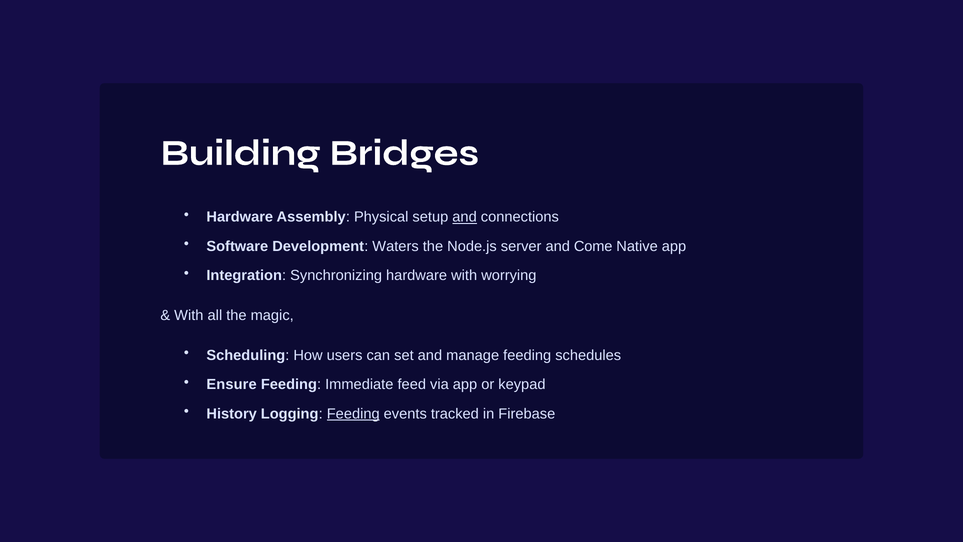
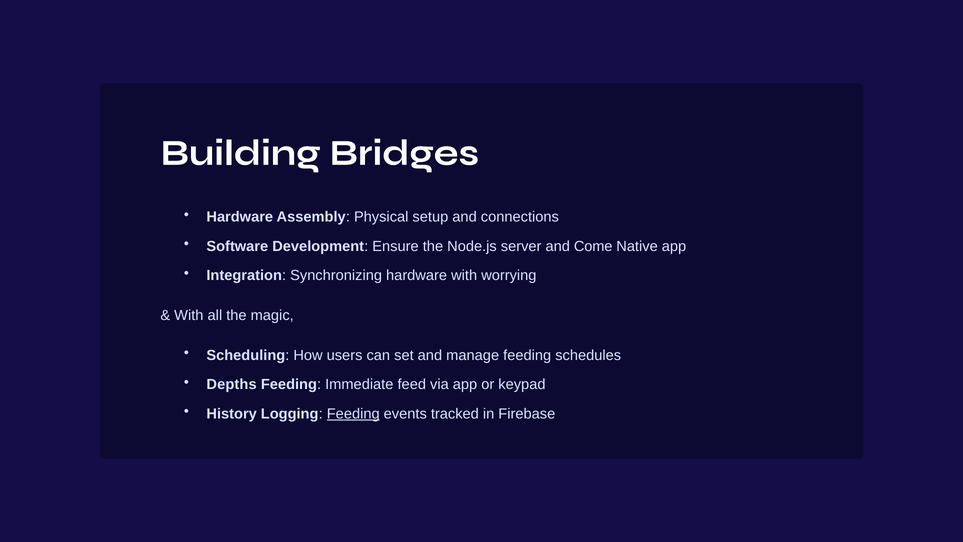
and underline: present -> none (465, 217)
Waters: Waters -> Ensure (396, 246)
Ensure: Ensure -> Depths (232, 384)
